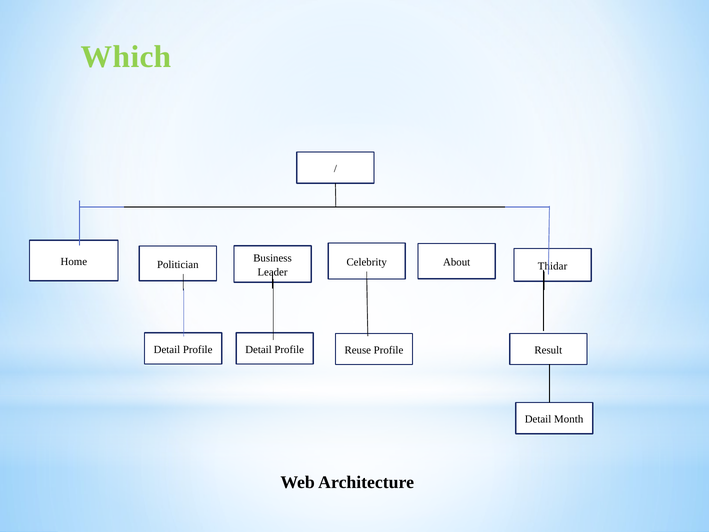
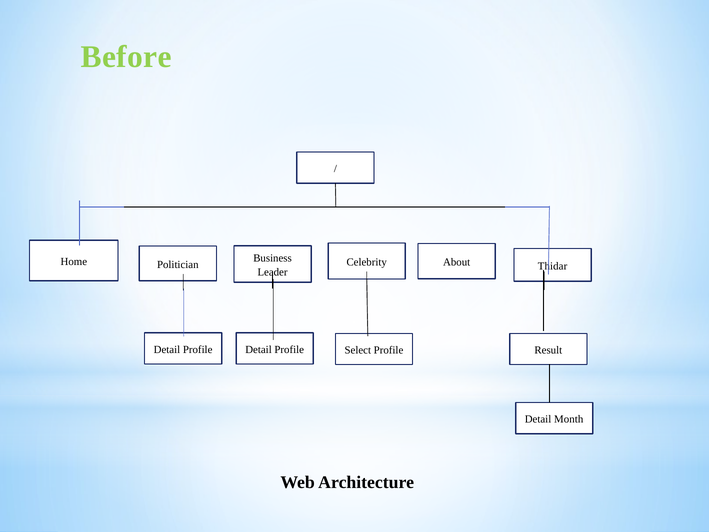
Which: Which -> Before (126, 57)
Reuse: Reuse -> Select (358, 350)
